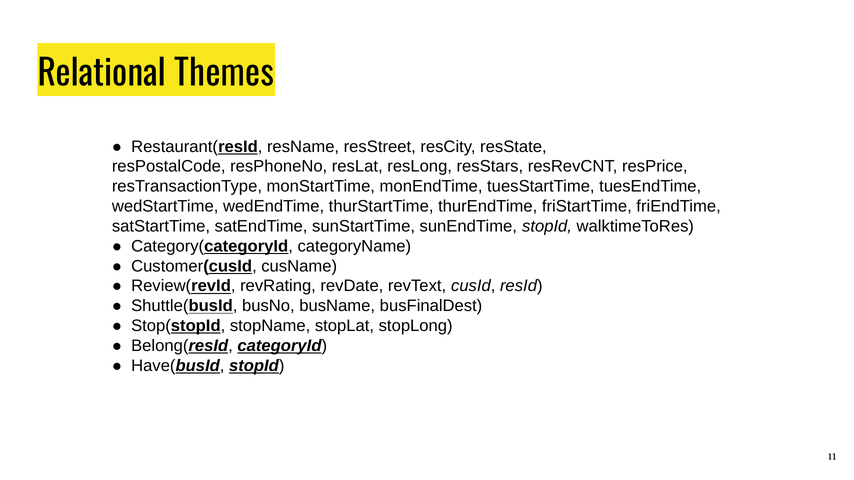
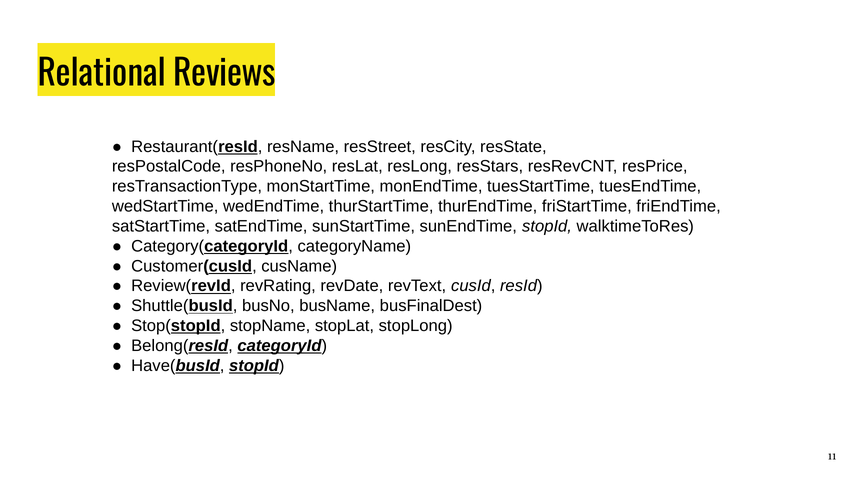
Themes: Themes -> Reviews (225, 74)
